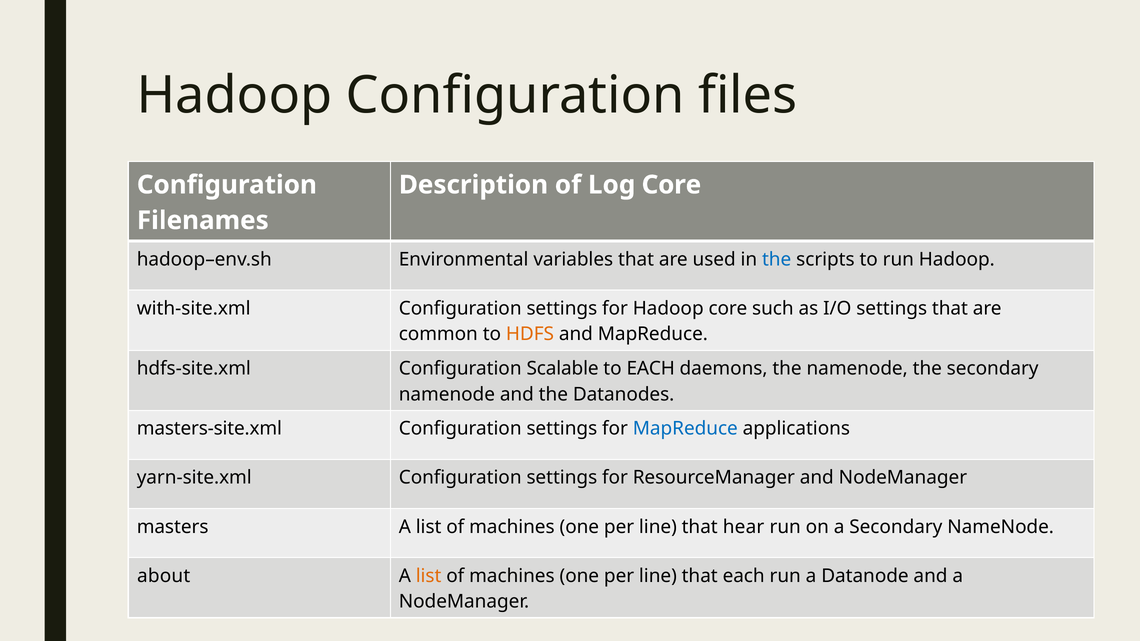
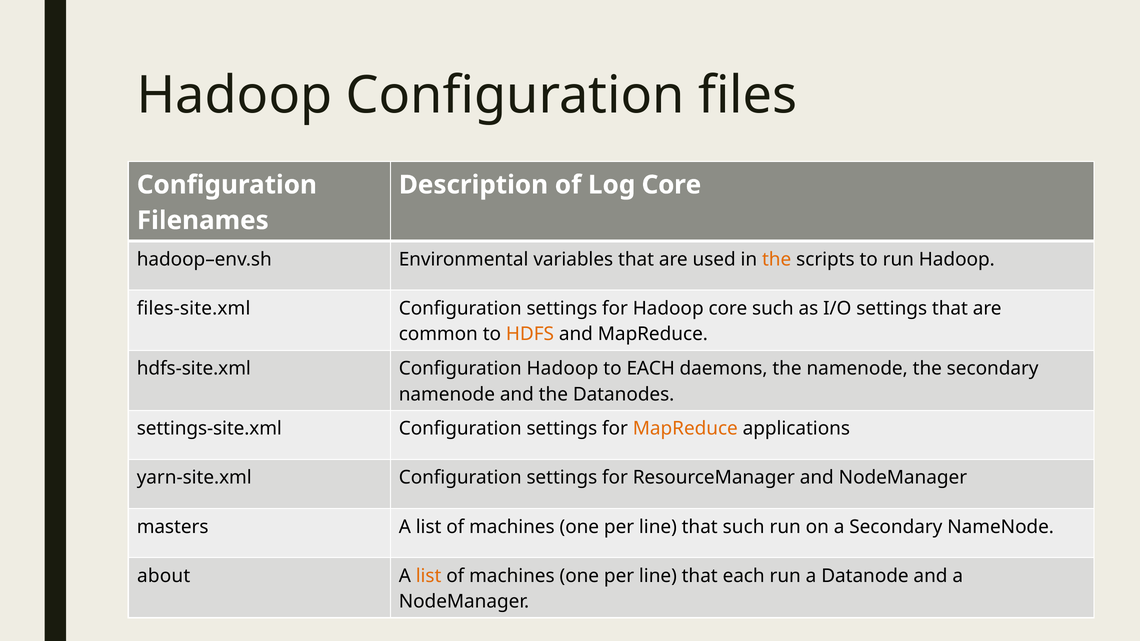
the colour: blue -> orange (777, 259)
with-site.xml: with-site.xml -> files-site.xml (194, 309)
Configuration Scalable: Scalable -> Hadoop (562, 369)
masters-site.xml: masters-site.xml -> settings-site.xml (209, 429)
MapReduce colour: blue -> orange (685, 429)
that hear: hear -> such (744, 527)
